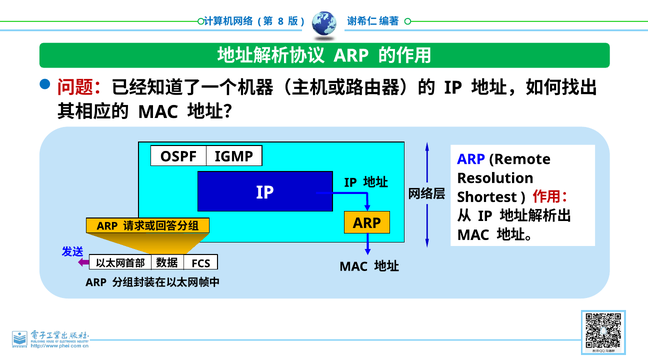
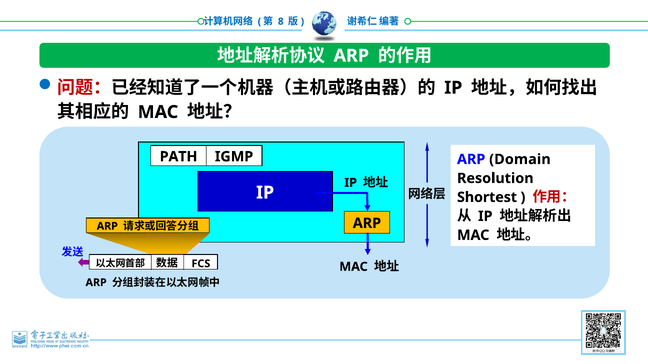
OSPF: OSPF -> PATH (179, 157)
Remote: Remote -> Domain (520, 160)
